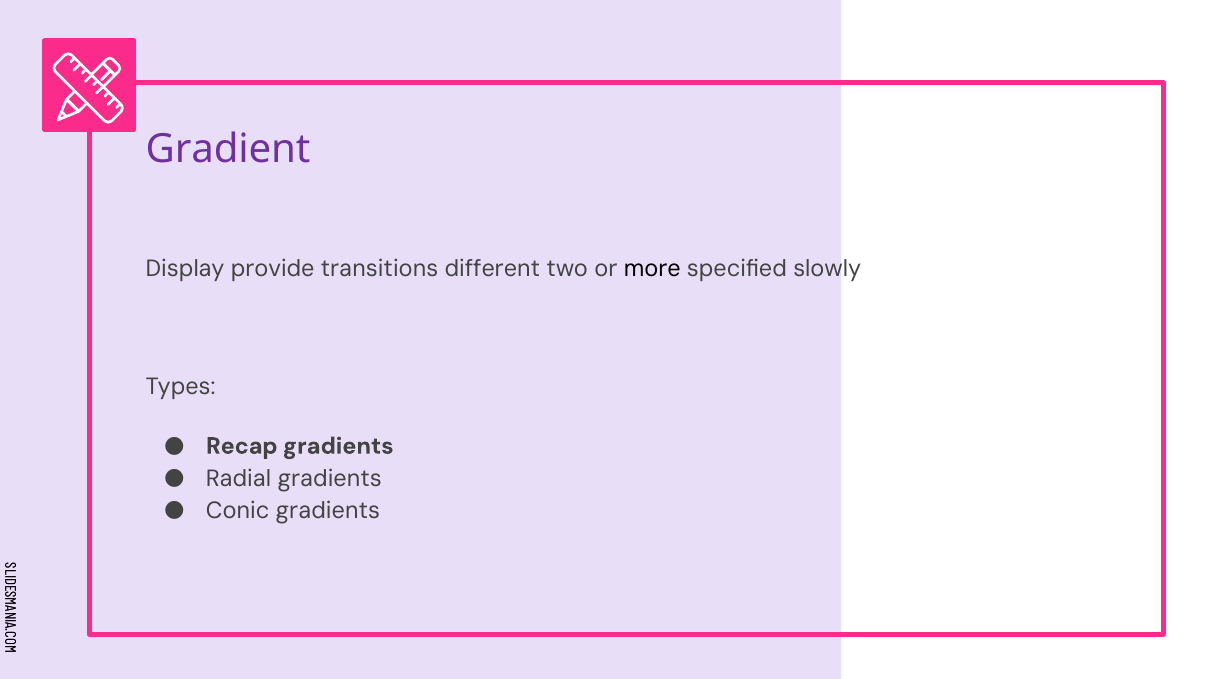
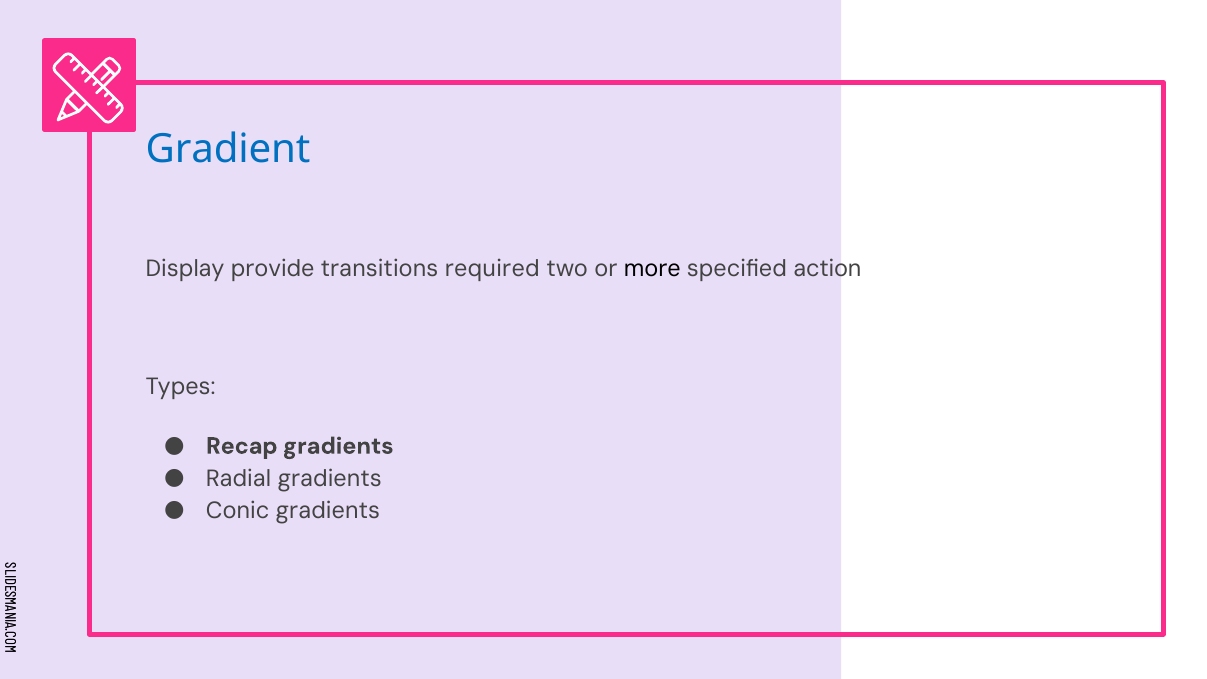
Gradient colour: purple -> blue (228, 149)
different: different -> required (492, 268)
slowly: slowly -> action (827, 268)
